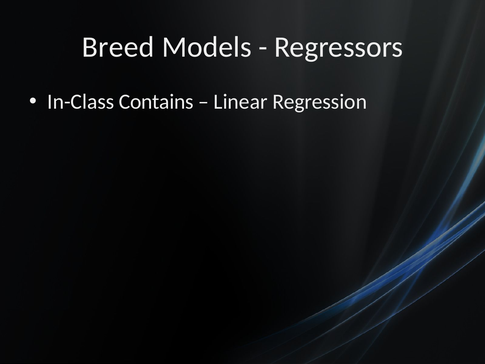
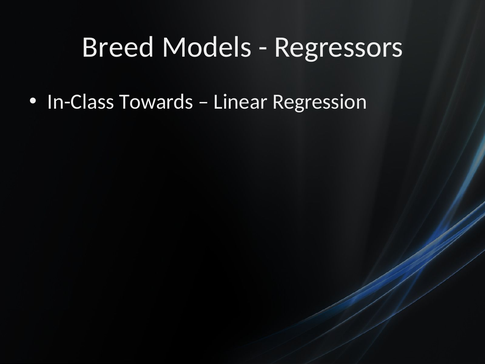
Contains: Contains -> Towards (156, 102)
